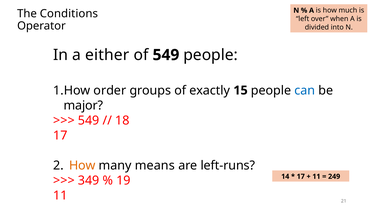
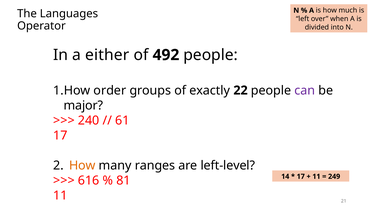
Conditions: Conditions -> Languages (69, 14)
of 549: 549 -> 492 (166, 55)
15: 15 -> 22 (241, 90)
can colour: blue -> purple (305, 90)
549: 549 -> 240 (89, 120)
18: 18 -> 61 (122, 120)
means: means -> ranges (155, 165)
left-runs: left-runs -> left-level (228, 165)
349: 349 -> 616 (89, 180)
19: 19 -> 81 (123, 180)
